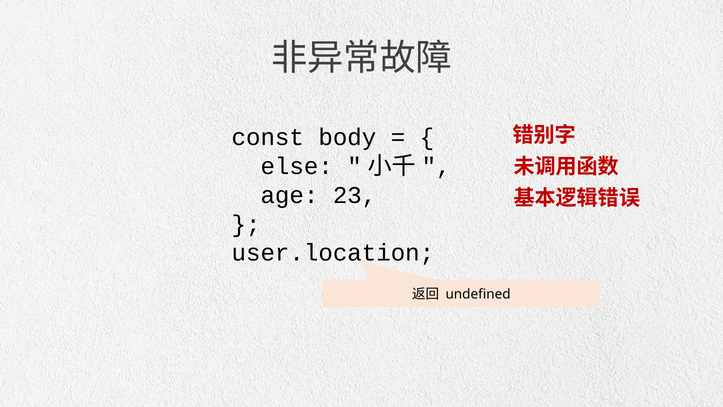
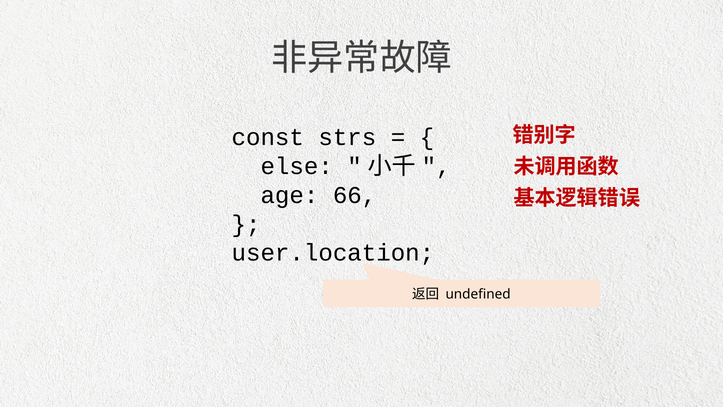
body: body -> strs (347, 137)
23: 23 -> 66 (355, 195)
